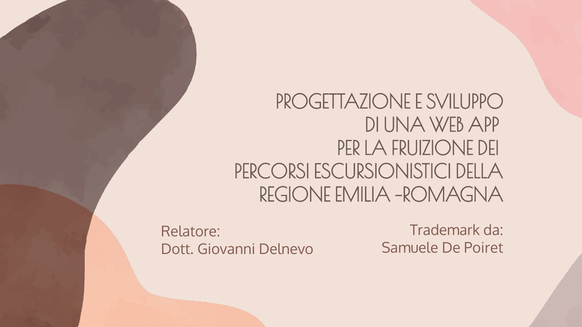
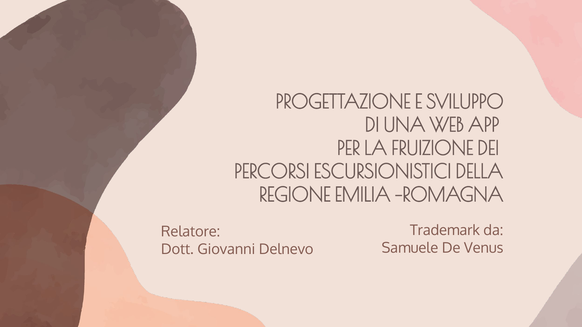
Poiret: Poiret -> Venus (484, 248)
